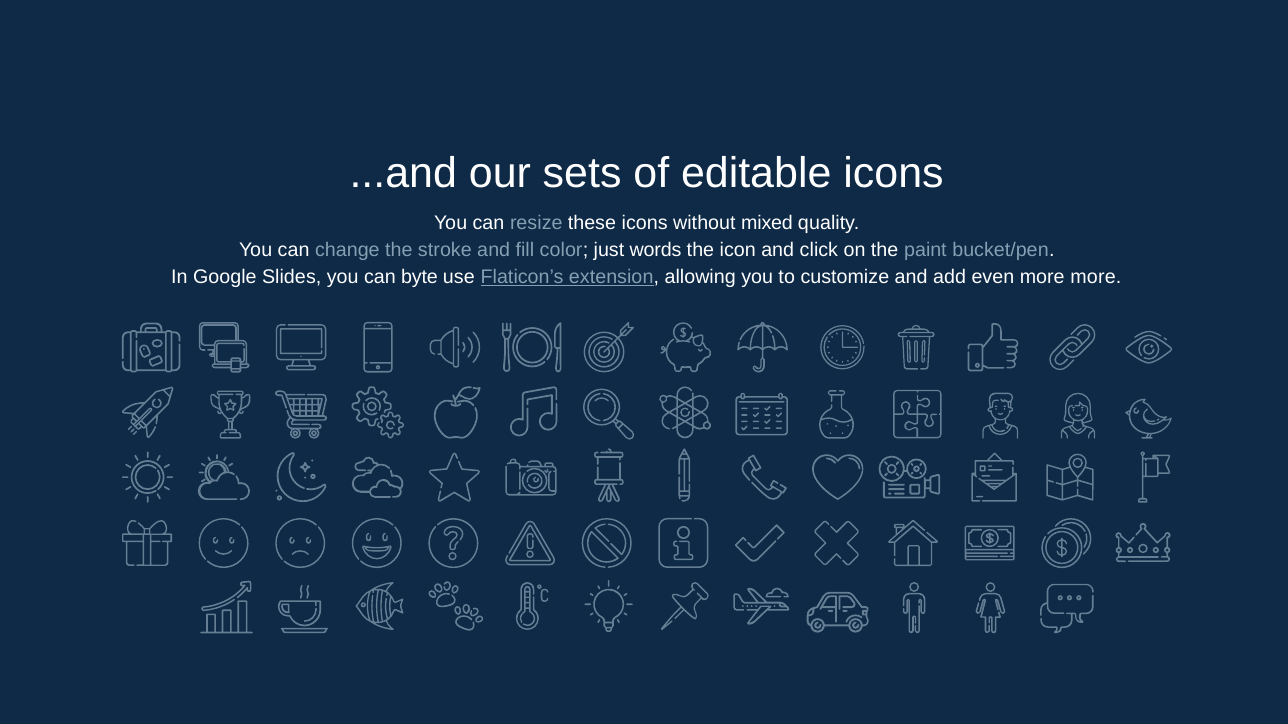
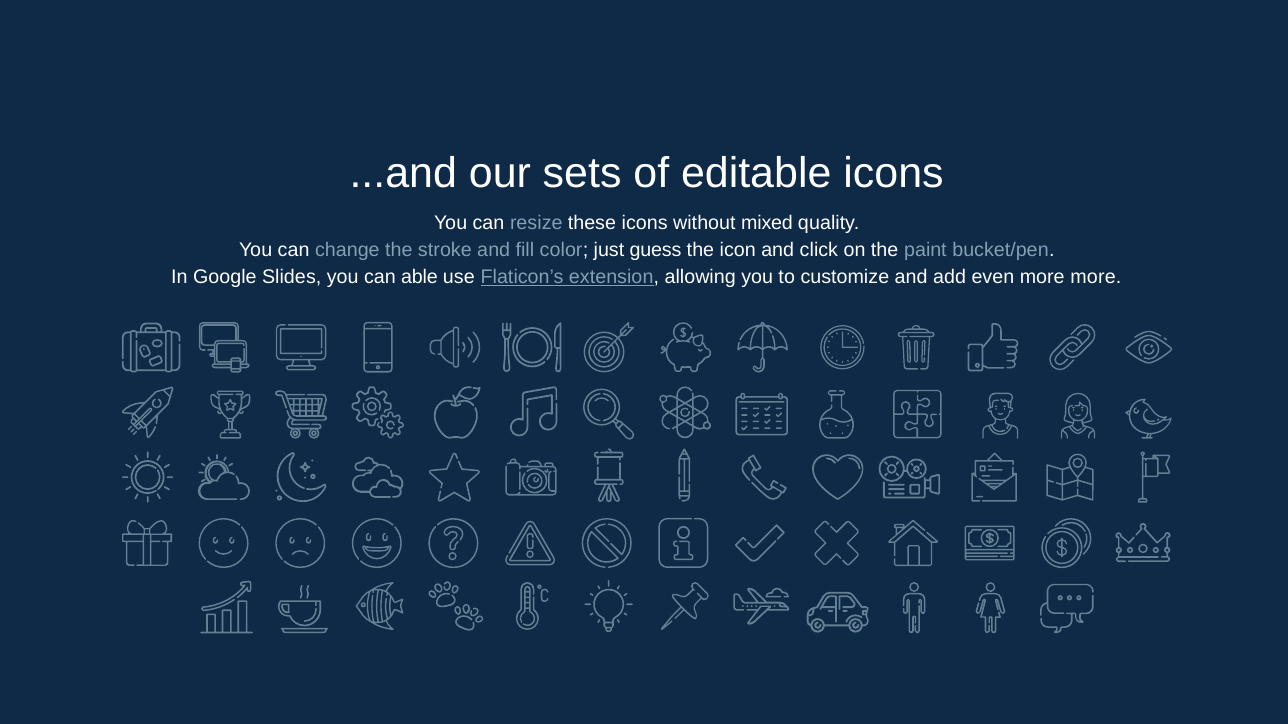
words: words -> guess (656, 250)
byte: byte -> able (419, 277)
